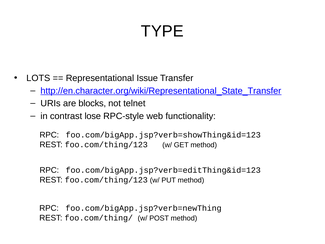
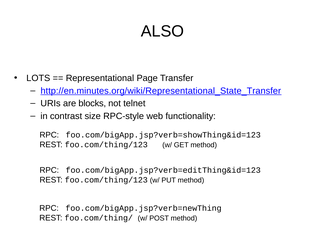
TYPE: TYPE -> ALSO (162, 31)
Issue: Issue -> Page (147, 78)
http://en.character.org/wiki/Representational_State_Transfer: http://en.character.org/wiki/Representational_State_Transfer -> http://en.minutes.org/wiki/Representational_State_Transfer (161, 91)
lose: lose -> size (93, 116)
